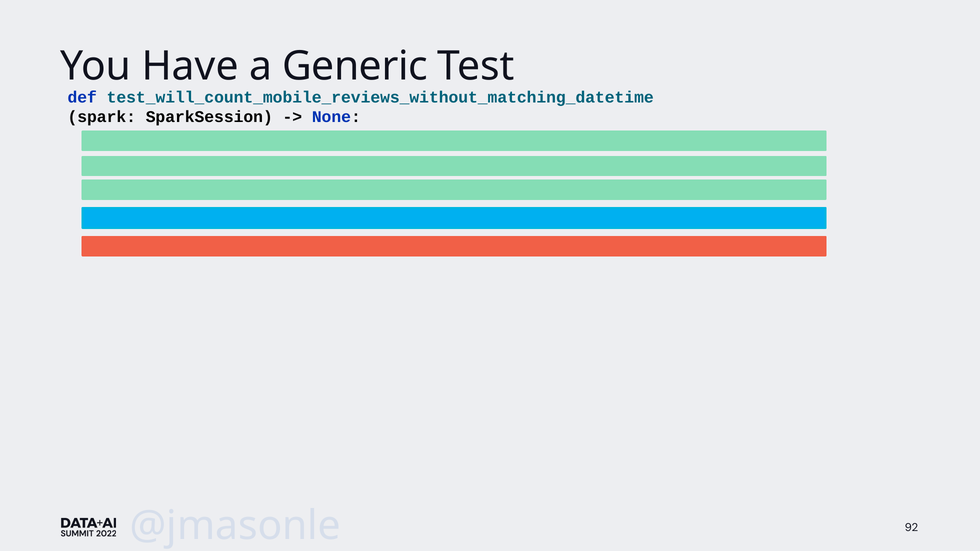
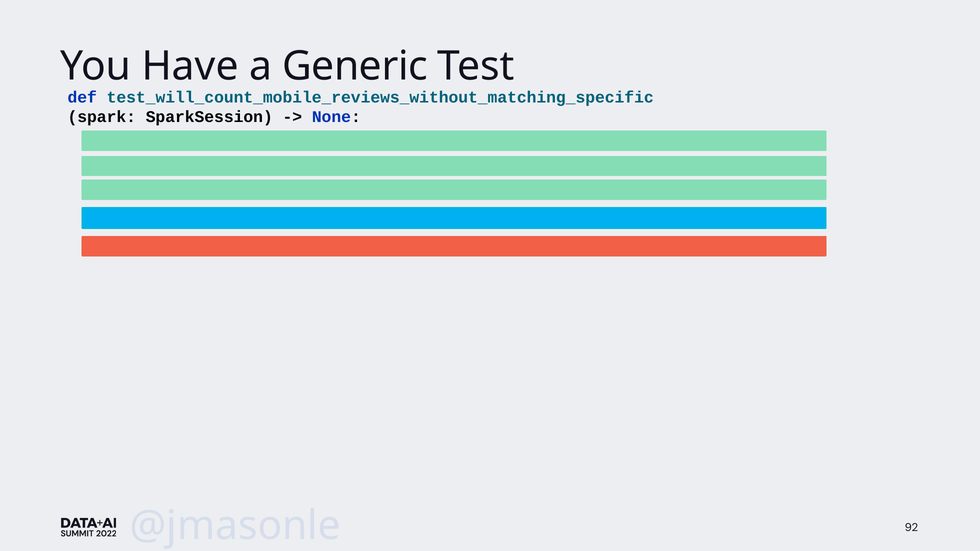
test_will_count_mobile_reviews_without_matching_datetime: test_will_count_mobile_reviews_without_matching_datetime -> test_will_count_mobile_reviews_without_matching_specific (380, 98)
